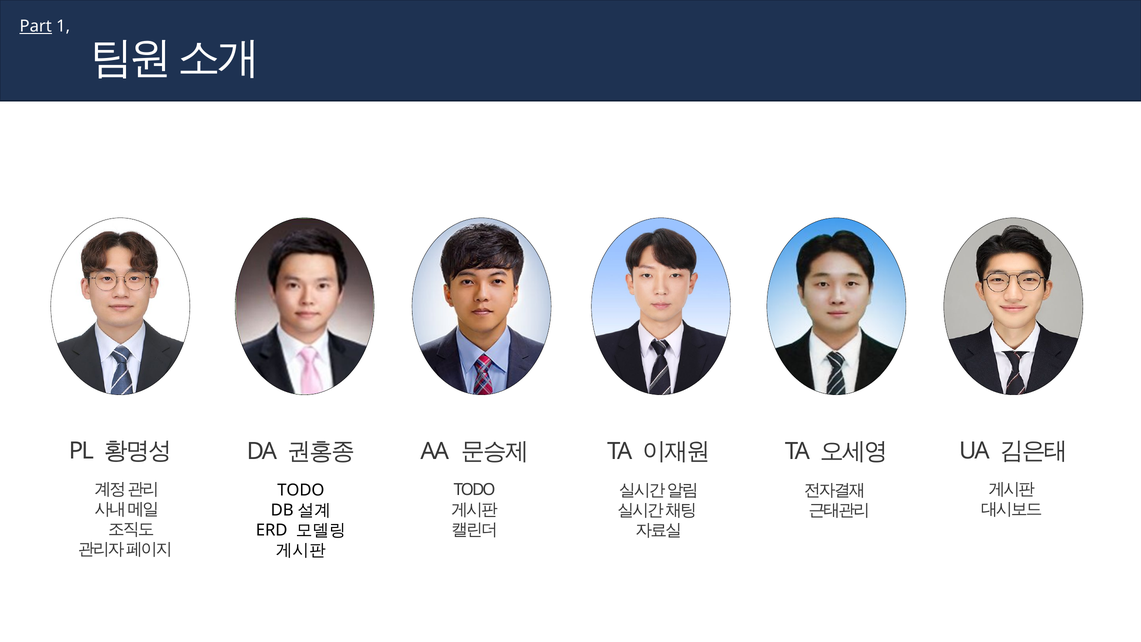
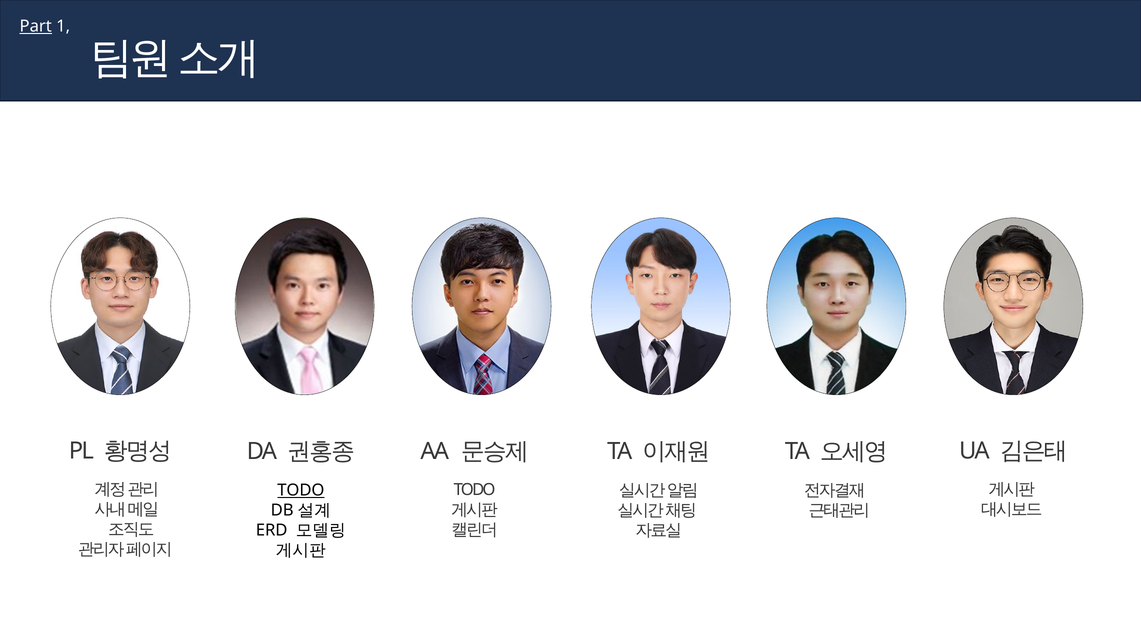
TODO underline: none -> present (301, 490)
